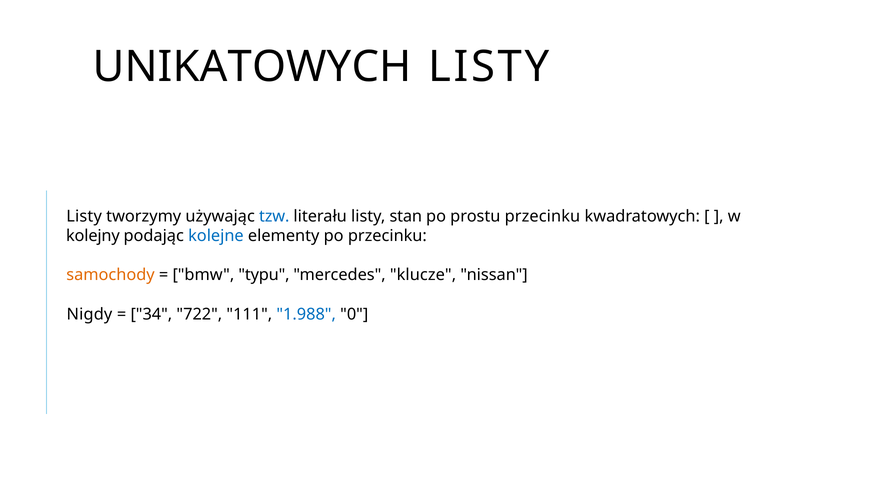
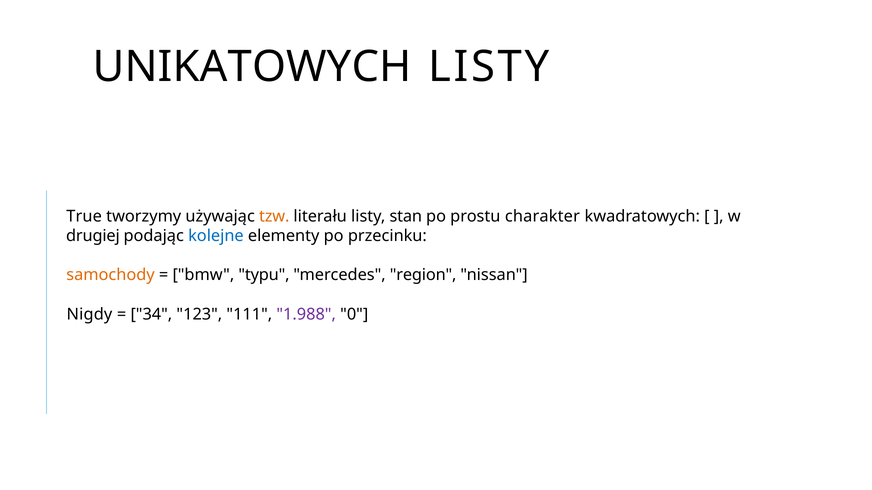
Listy: Listy -> True (84, 216)
tzw colour: blue -> orange (274, 216)
prostu przecinku: przecinku -> charakter (542, 216)
kolejny: kolejny -> drugiej (93, 236)
klucze: klucze -> region (423, 275)
722: 722 -> 123 (199, 315)
1.988 colour: blue -> purple (306, 315)
